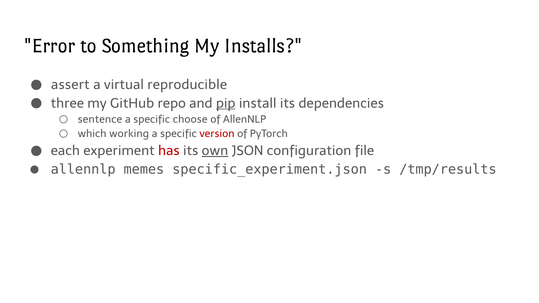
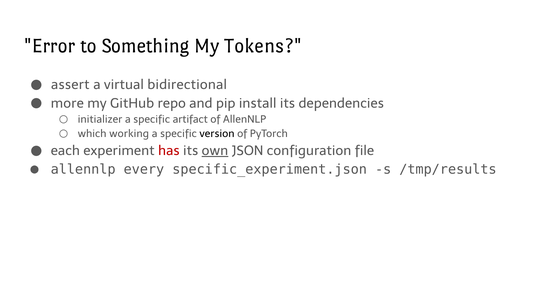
Installs: Installs -> Tokens (263, 46)
reproducible: reproducible -> bidirectional (187, 85)
three: three -> more (67, 103)
pip underline: present -> none (226, 103)
sentence: sentence -> initializer (100, 119)
choose: choose -> artifact (190, 119)
version colour: red -> black (217, 134)
memes: memes -> every (144, 169)
